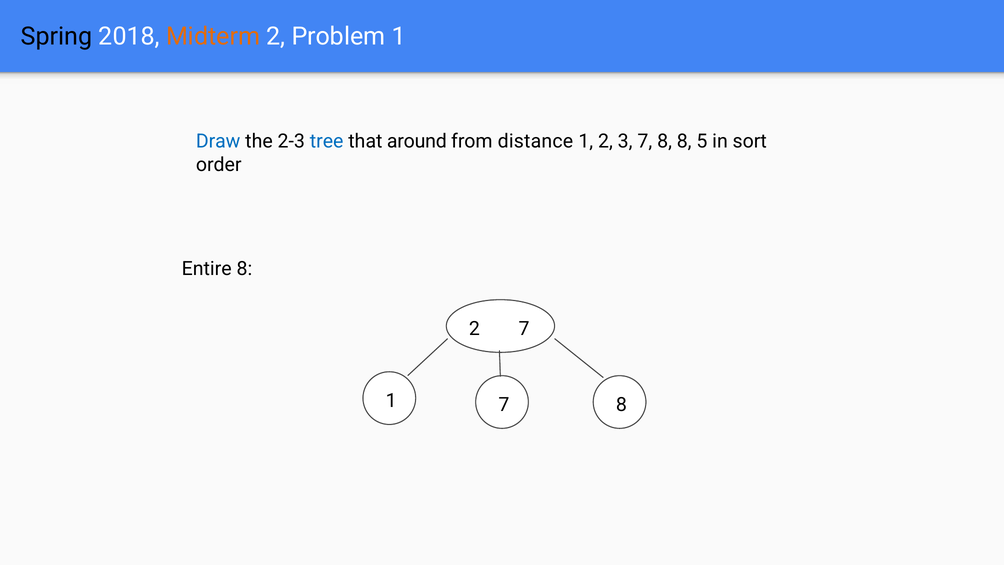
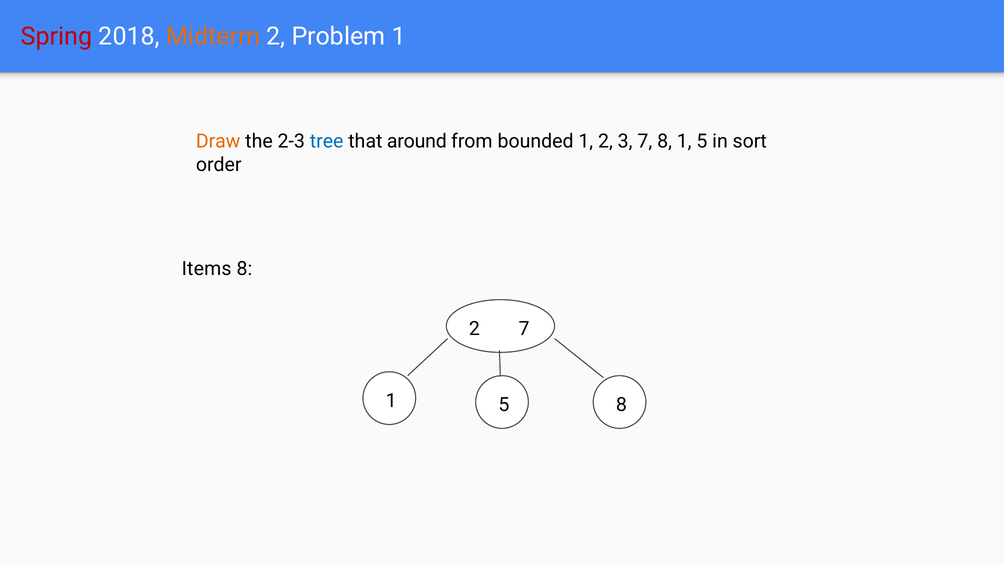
Spring colour: black -> red (57, 37)
Draw colour: blue -> orange (218, 141)
distance: distance -> bounded (536, 141)
7 8 8: 8 -> 1 (684, 141)
Entire: Entire -> Items (207, 268)
7: 7 -> 5 (504, 404)
